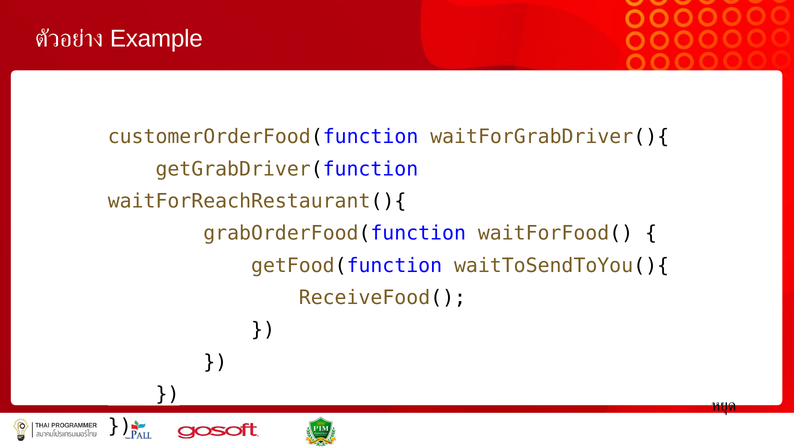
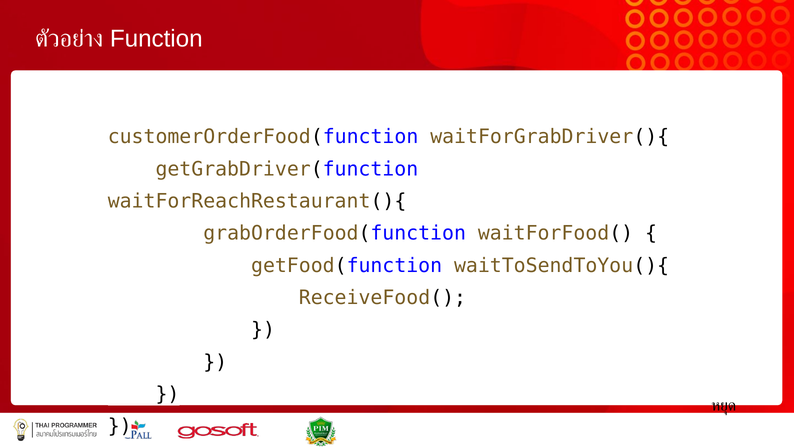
Example: Example -> Function (156, 39)
